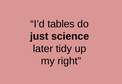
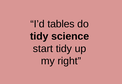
just: just -> tidy (39, 36)
later: later -> start (43, 49)
